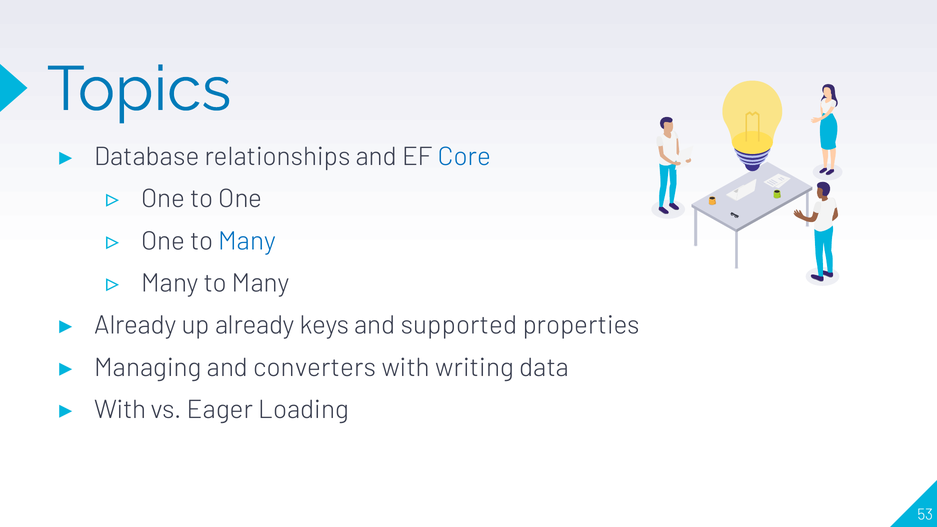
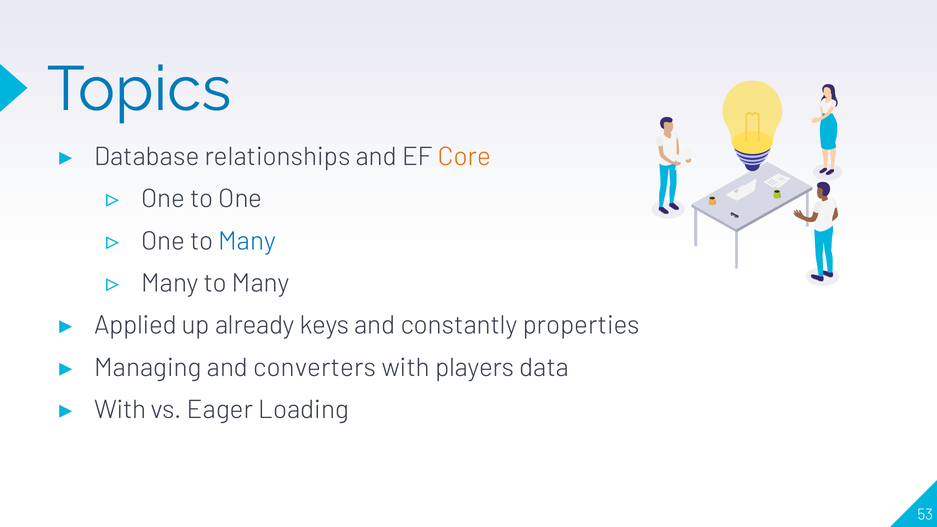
Core colour: blue -> orange (464, 157)
Already: Already -> Applied (135, 325)
supported: supported -> constantly (459, 325)
writing: writing -> players (475, 368)
